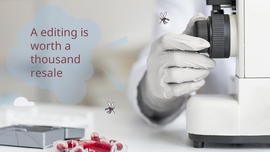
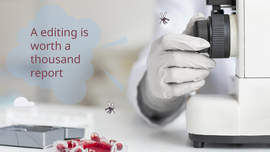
resale: resale -> report (47, 73)
